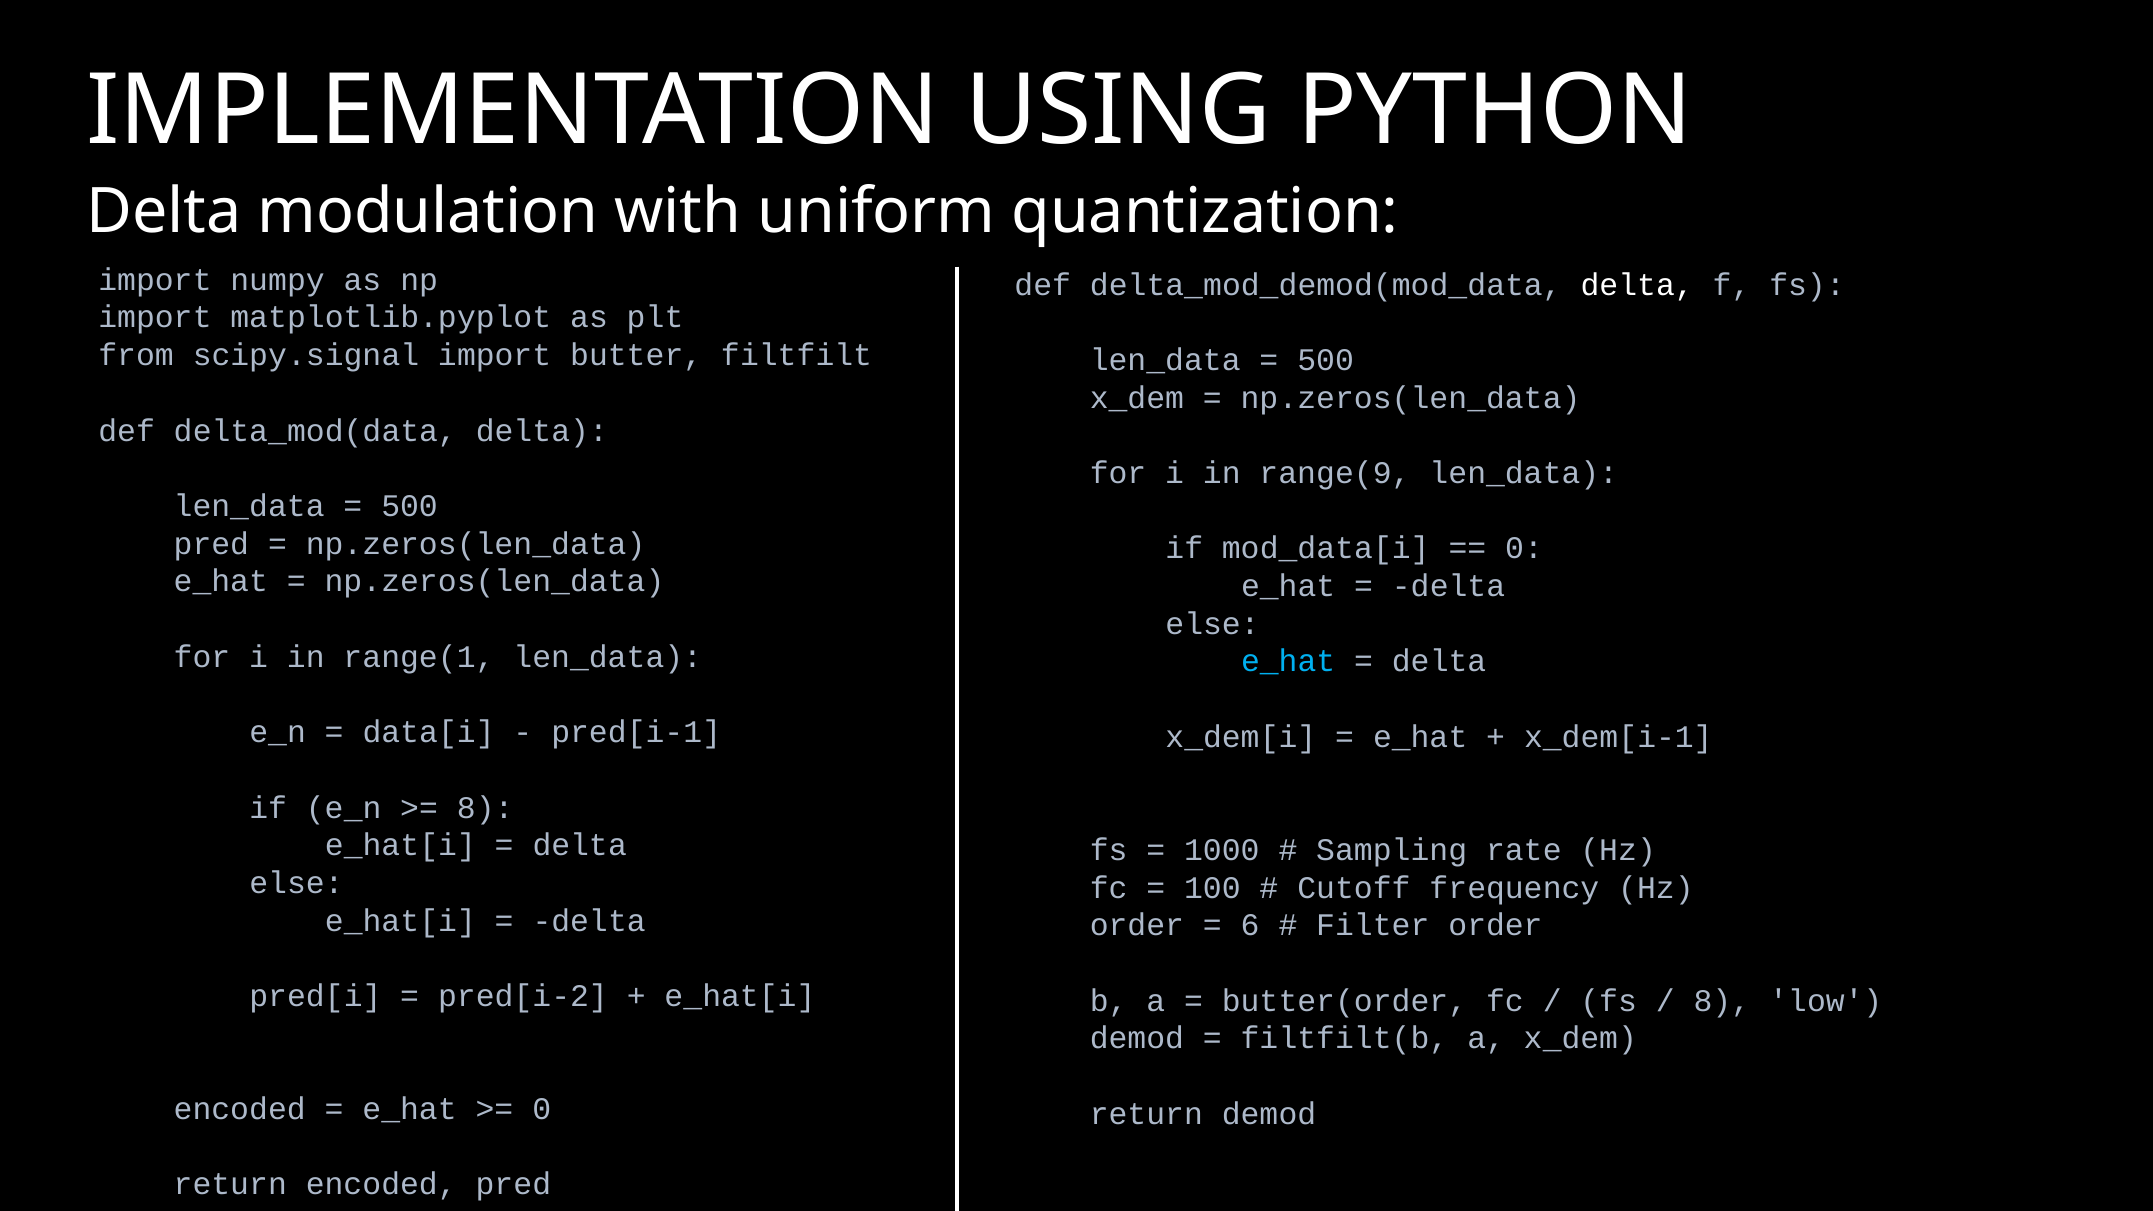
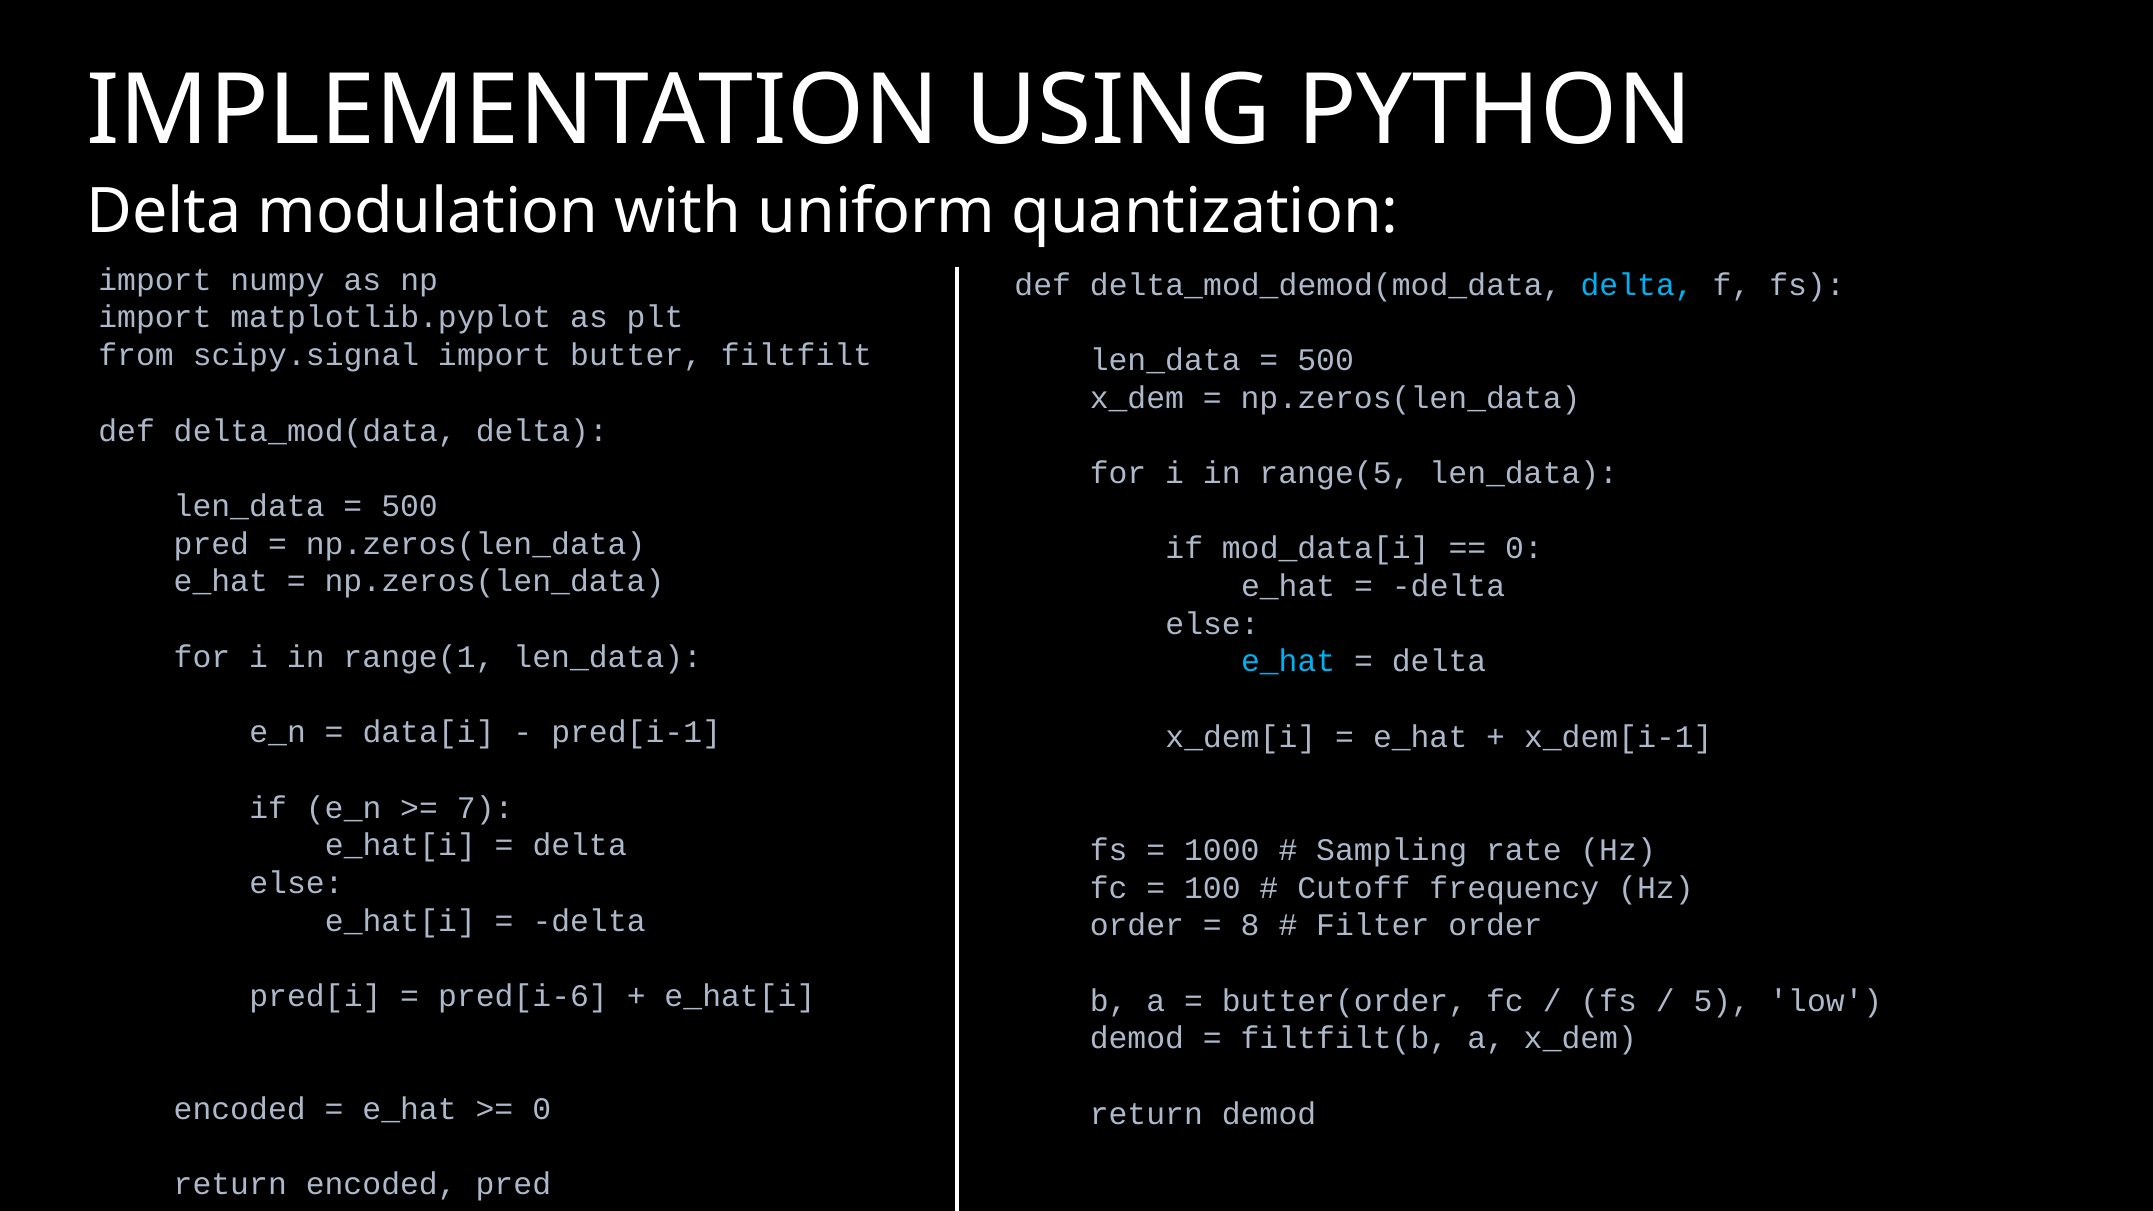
delta colour: white -> light blue (1637, 285)
range(9: range(9 -> range(5 (1335, 473)
8: 8 -> 7 (485, 808)
6: 6 -> 8 (1250, 926)
pred[i-2: pred[i-2 -> pred[i-6 (523, 996)
8: 8 -> 5 (1722, 1001)
